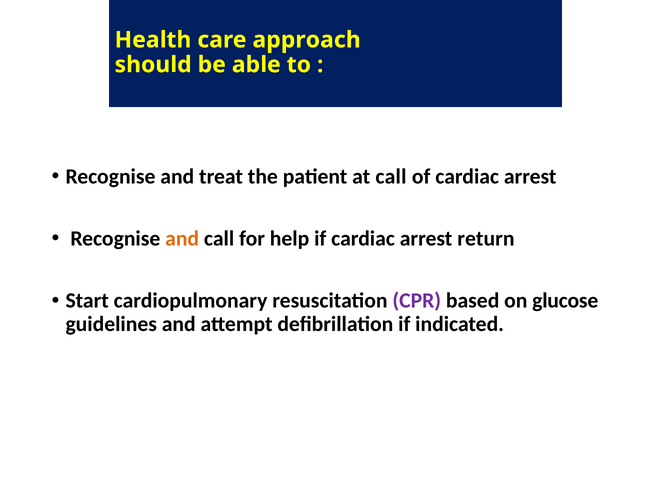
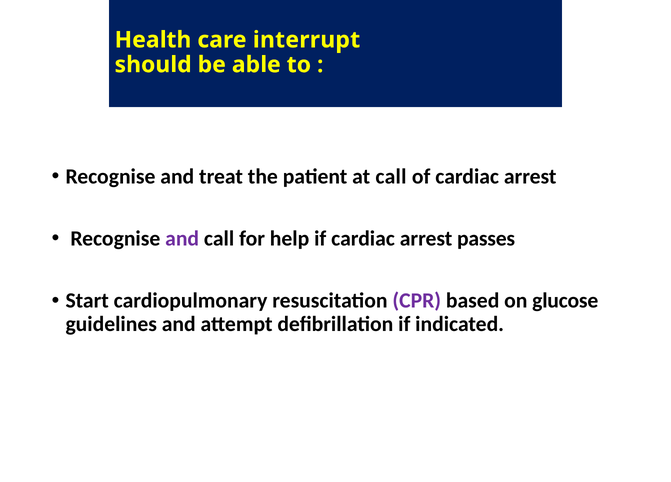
approach: approach -> interrupt (306, 40)
and colour: orange -> purple (182, 239)
return: return -> passes (486, 239)
